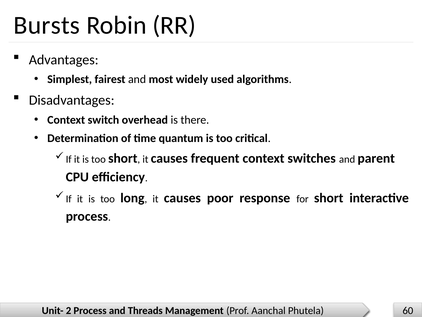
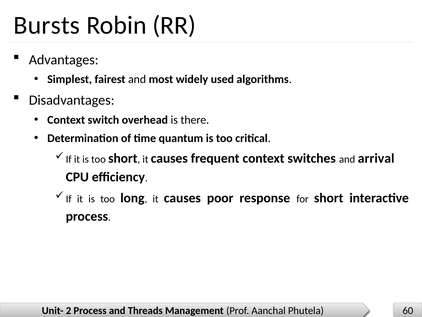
parent: parent -> arrival (376, 158)
